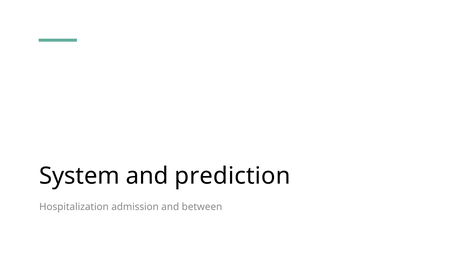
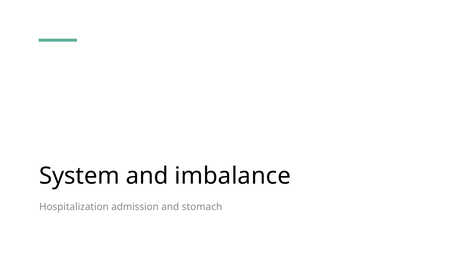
prediction: prediction -> imbalance (233, 176)
between: between -> stomach (202, 207)
